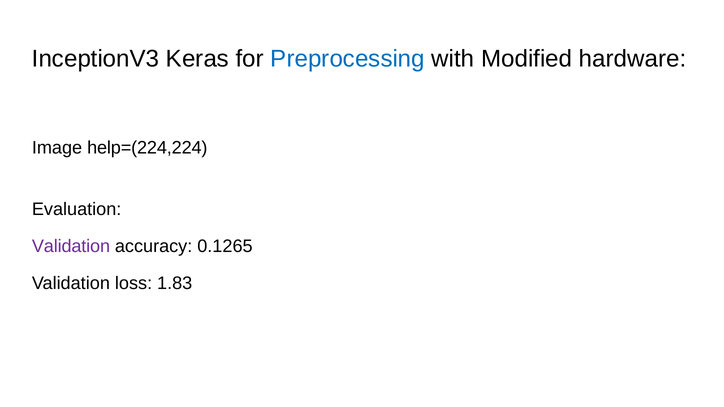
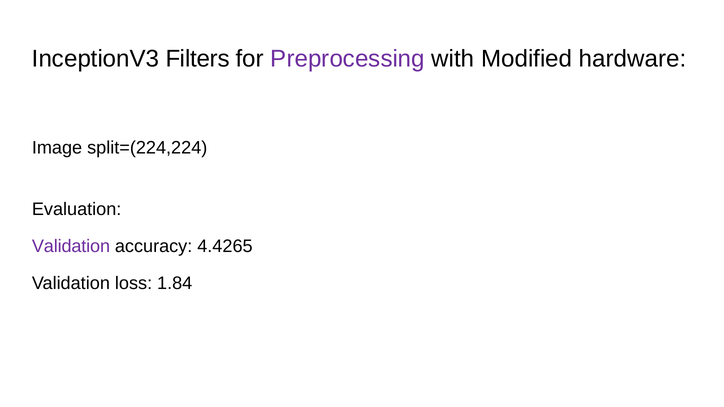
Keras: Keras -> Filters (198, 59)
Preprocessing colour: blue -> purple (348, 59)
help=(224,224: help=(224,224 -> split=(224,224 (147, 148)
0.1265: 0.1265 -> 4.4265 (225, 247)
1.83: 1.83 -> 1.84 (175, 284)
